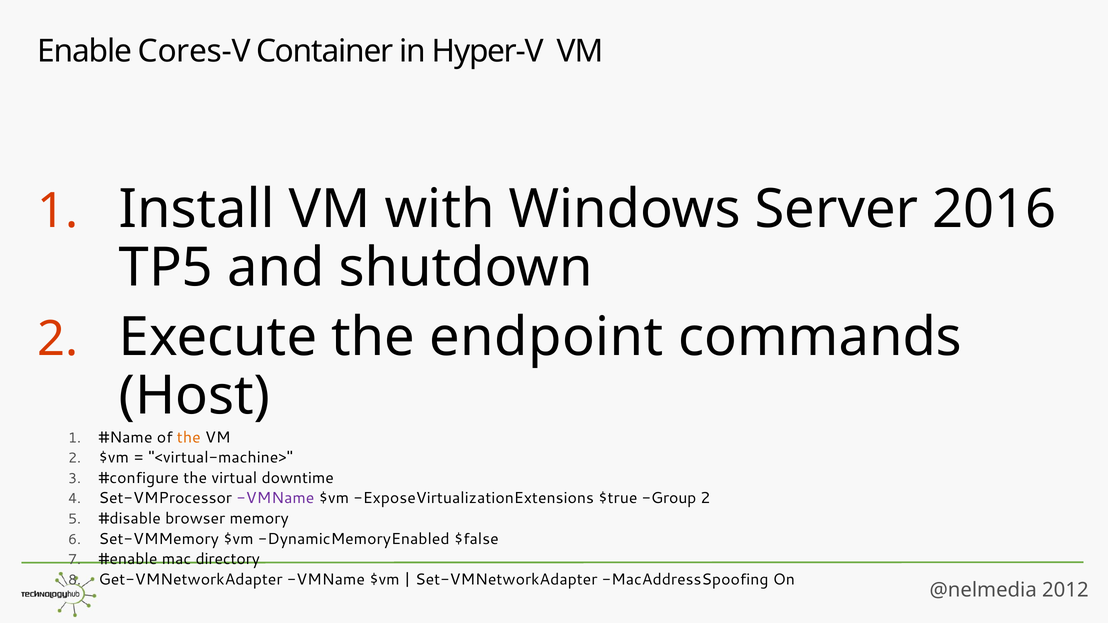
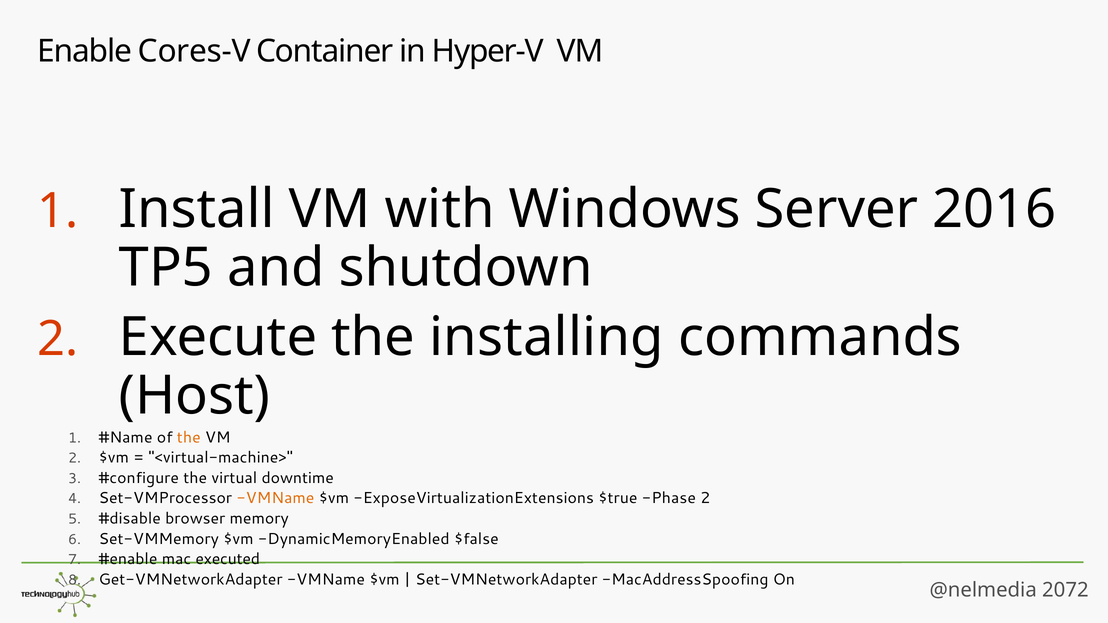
endpoint: endpoint -> installing (546, 338)
VMName colour: purple -> orange (275, 498)
Group: Group -> Phase (669, 498)
directory: directory -> executed (228, 559)
2012: 2012 -> 2072 (1065, 590)
